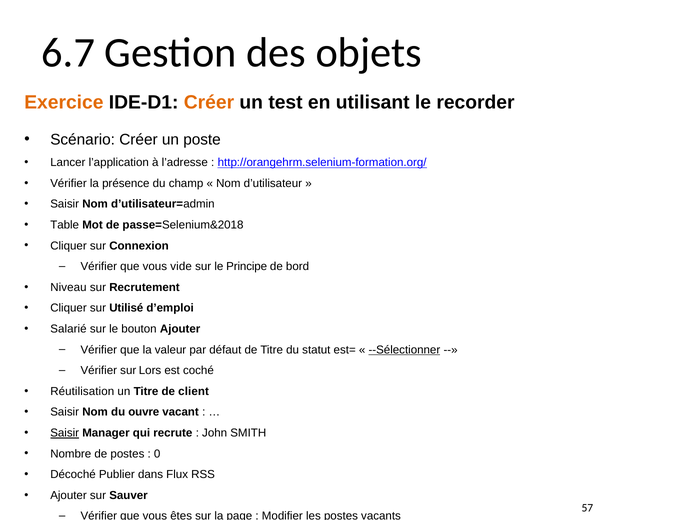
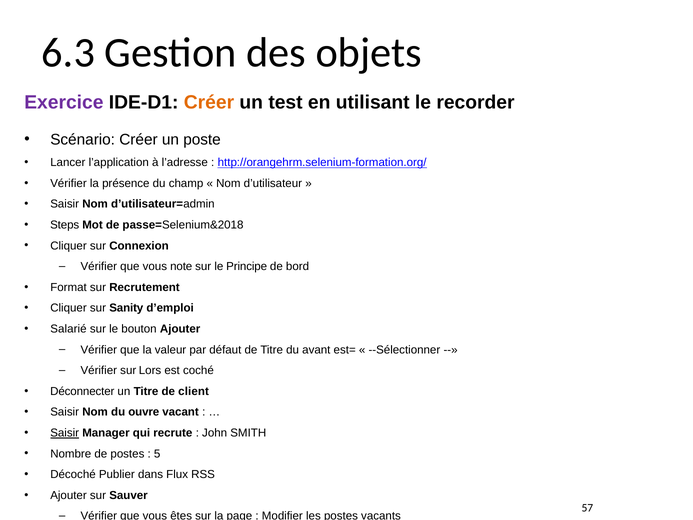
6.7: 6.7 -> 6.3 (68, 53)
Exercice colour: orange -> purple (64, 102)
Table: Table -> Steps (65, 225)
vide: vide -> note (181, 266)
Niveau: Niveau -> Format (69, 287)
Utilisé: Utilisé -> Sanity (126, 308)
statut: statut -> avant (316, 350)
--Sélectionner underline: present -> none (404, 350)
Réutilisation: Réutilisation -> Déconnecter (82, 391)
0: 0 -> 5 (157, 454)
